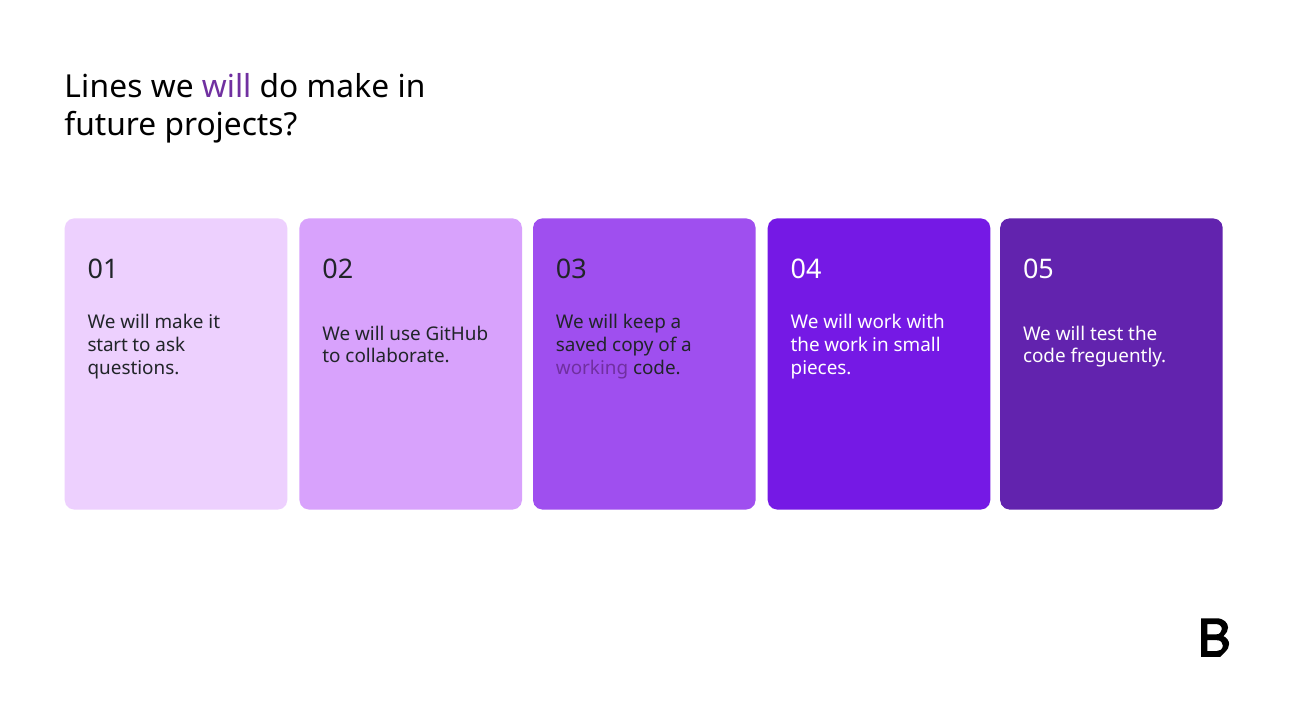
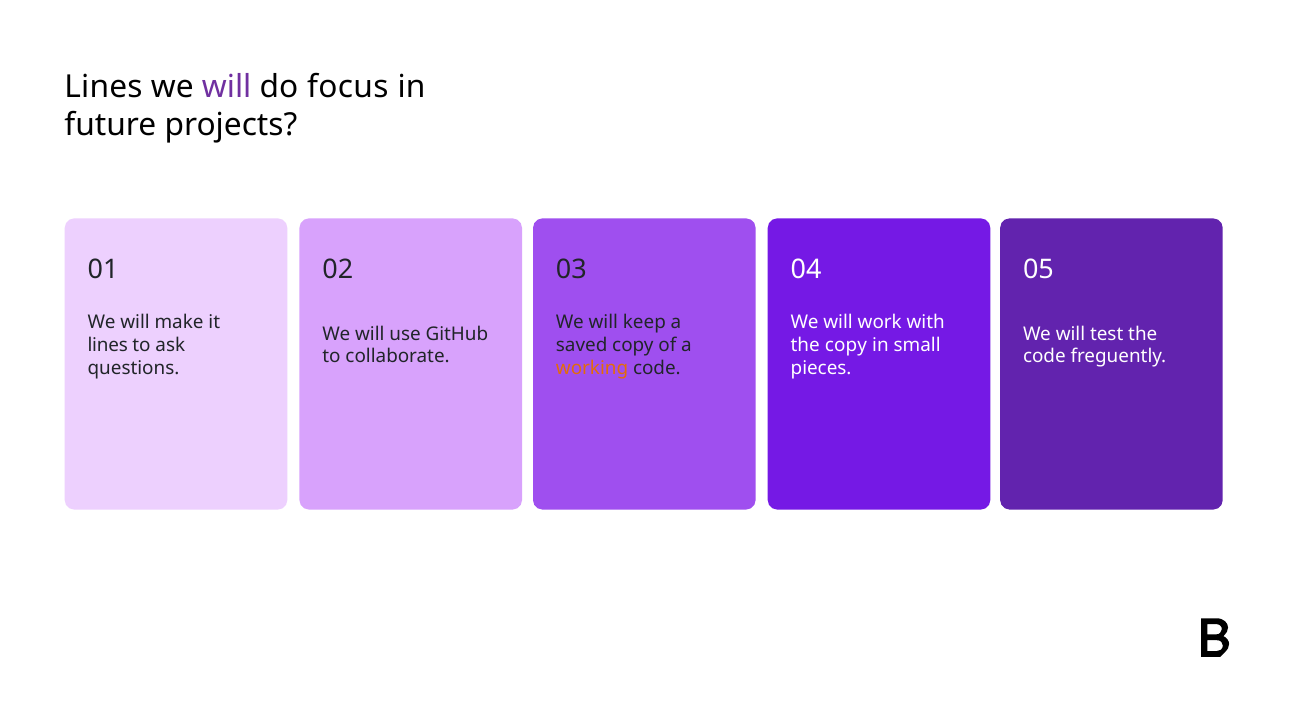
do make: make -> focus (348, 87)
start: start -> lines (108, 345)
the work: work -> copy (846, 345)
working colour: purple -> orange (592, 368)
